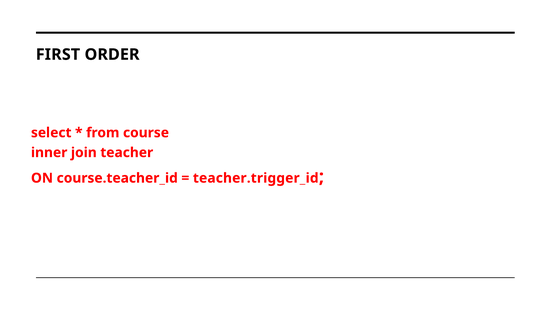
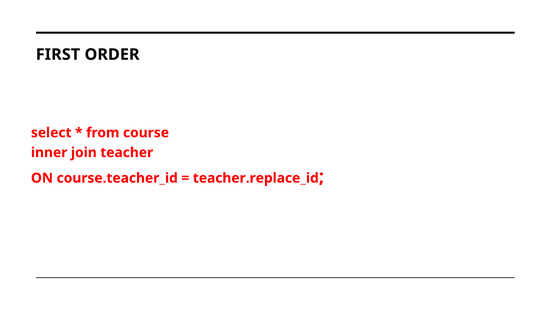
teacher.trigger_id: teacher.trigger_id -> teacher.replace_id (256, 178)
